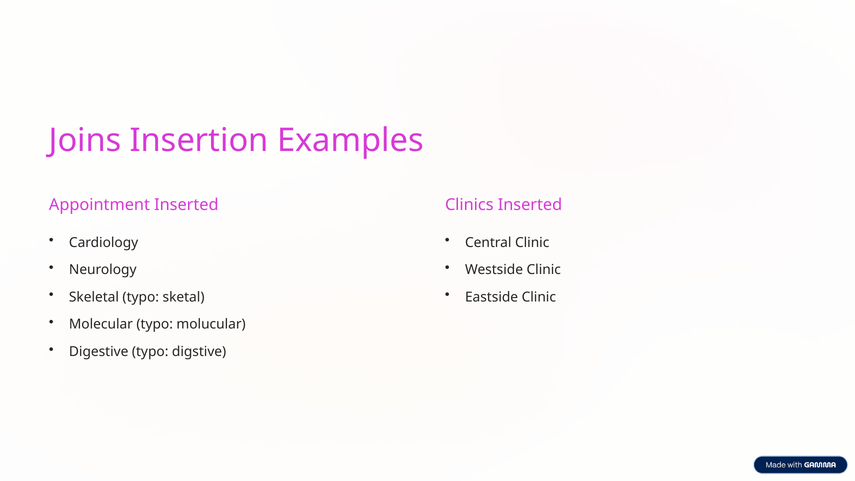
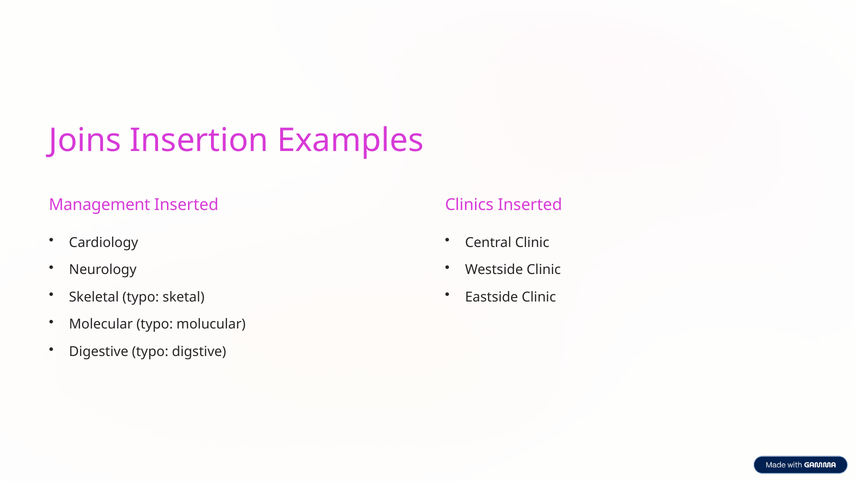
Appointment: Appointment -> Management (100, 205)
